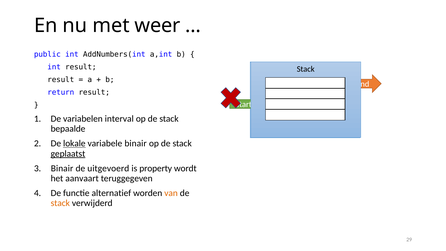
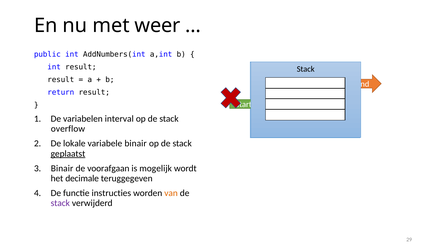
bepaalde: bepaalde -> overflow (68, 129)
lokale underline: present -> none (74, 143)
uitgevoerd: uitgevoerd -> voorafgaan (108, 168)
property: property -> mogelijk (156, 168)
aanvaart: aanvaart -> decimale (82, 178)
alternatief: alternatief -> instructies (111, 193)
stack colour: orange -> purple (60, 203)
